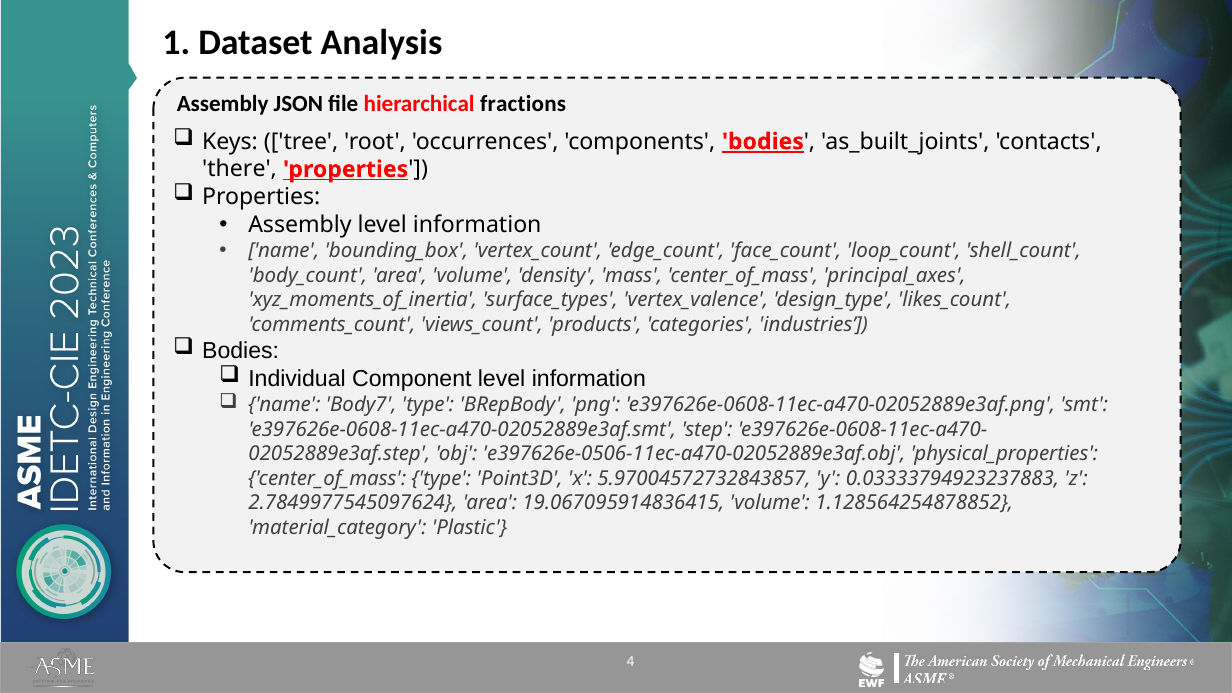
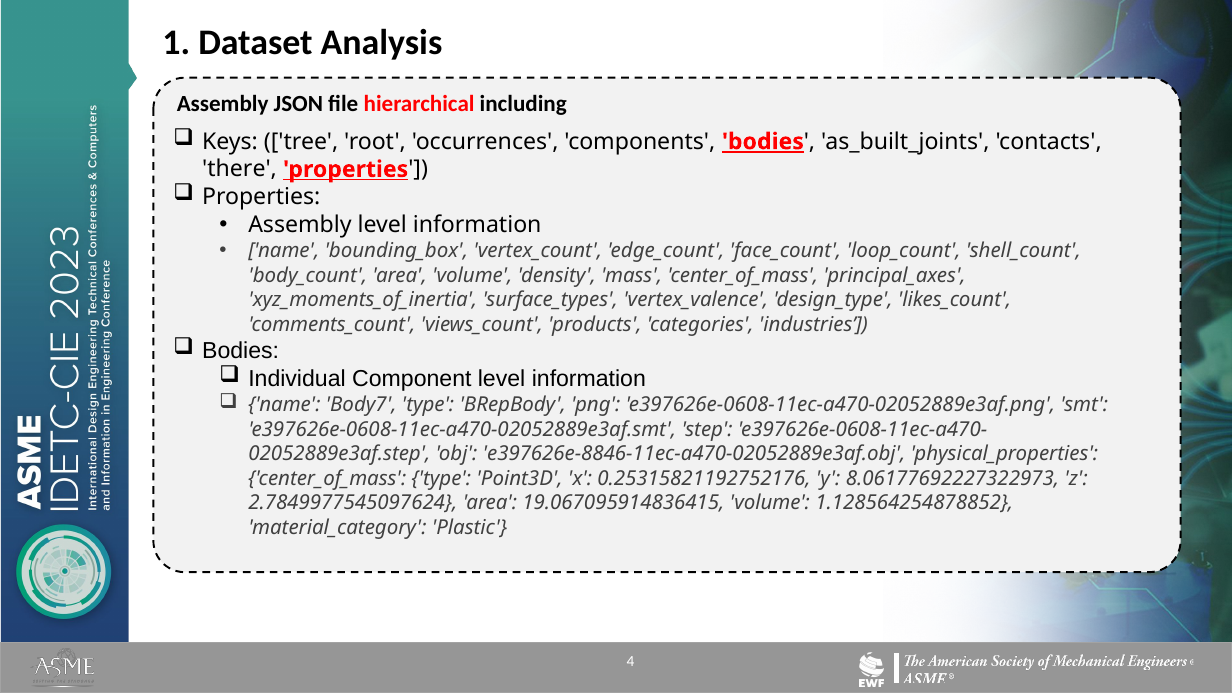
fractions: fractions -> including (523, 104)
e397626e-0506-11ec-a470-02052889e3af.obj: e397626e-0506-11ec-a470-02052889e3af.obj -> e397626e-8846-11ec-a470-02052889e3af.obj (694, 454)
5.97004572732843857: 5.97004572732843857 -> 0.25315821192752176 (704, 479)
0.03333794923237883: 0.03333794923237883 -> 8.06177692227322973 (952, 479)
